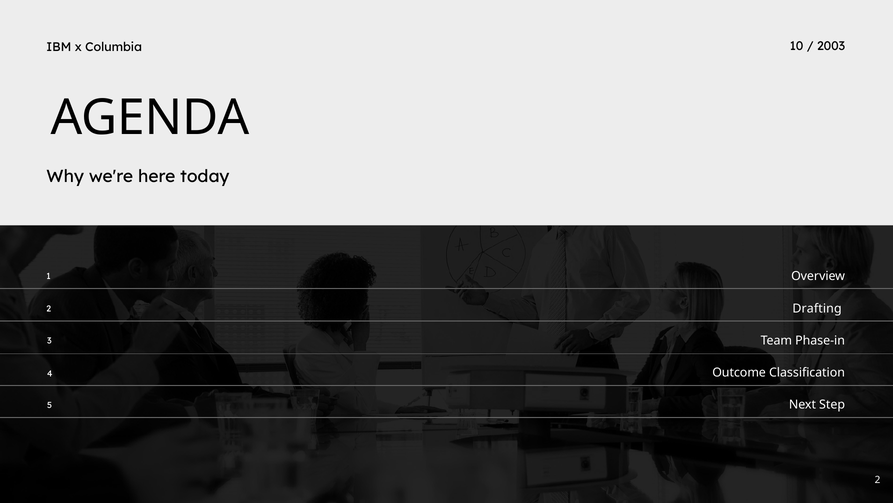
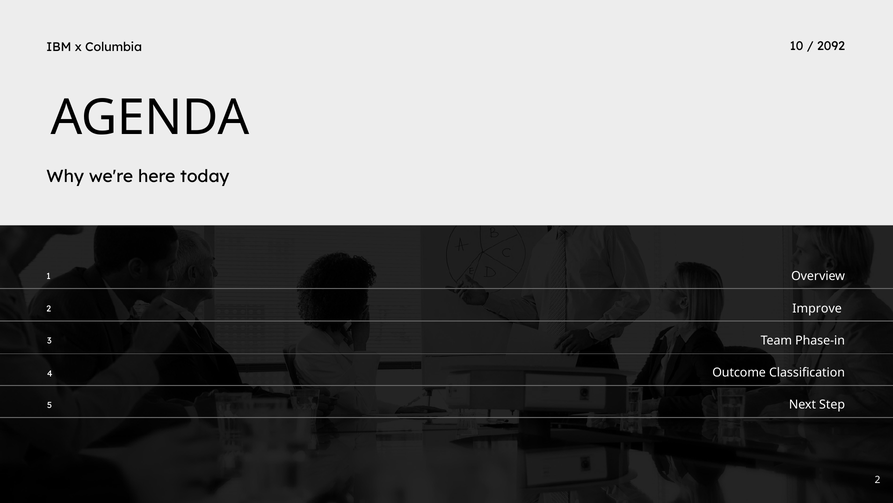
2003: 2003 -> 2092 (831, 46)
Drafting: Drafting -> Improve (817, 308)
